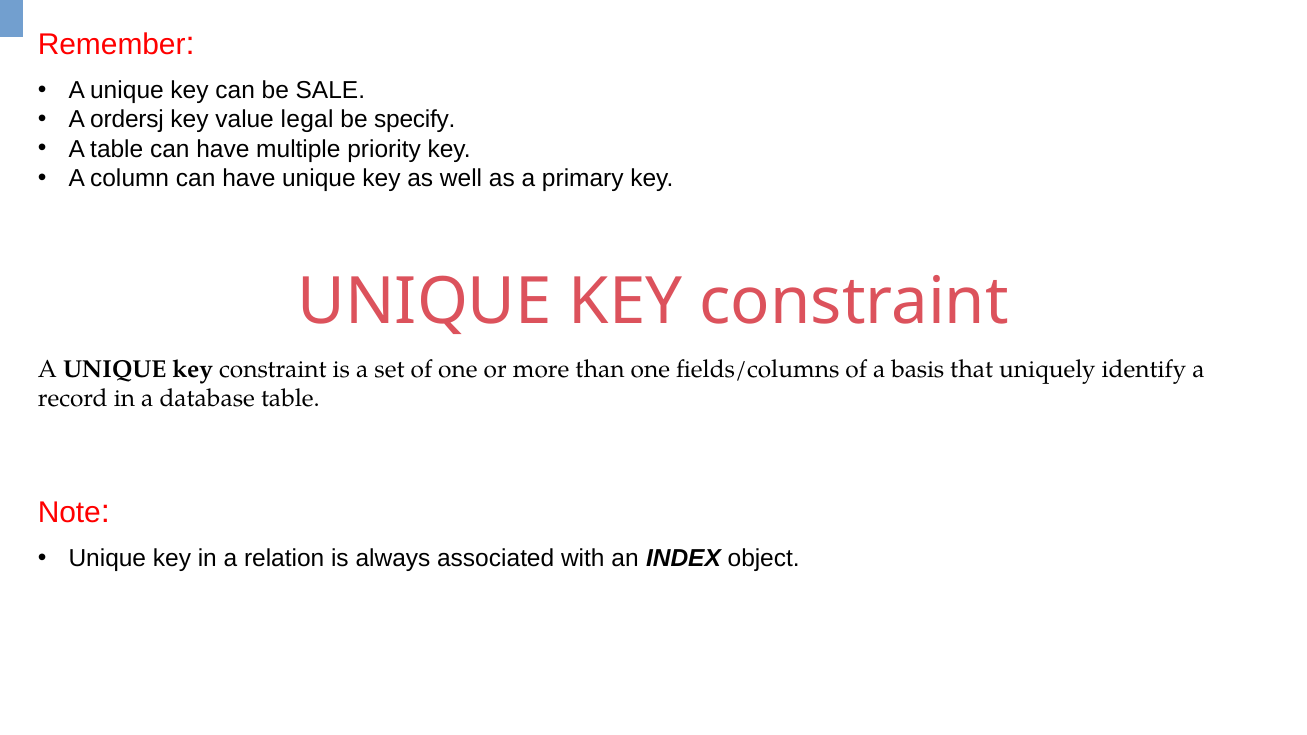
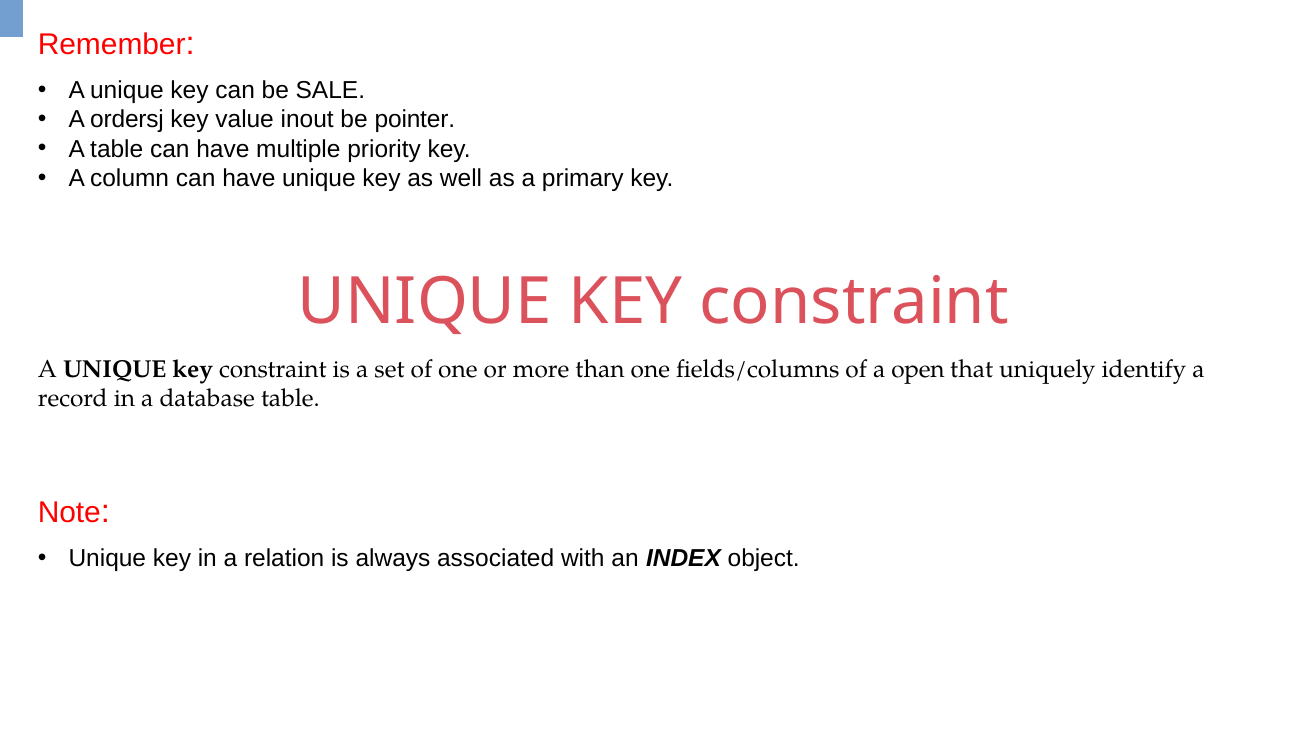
legal: legal -> inout (307, 120)
specify: specify -> pointer (415, 120)
basis: basis -> open (918, 369)
